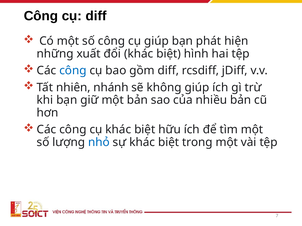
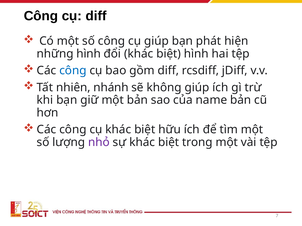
những xuất: xuất -> hình (89, 54)
nhiều: nhiều -> name (211, 100)
nhỏ colour: blue -> purple (99, 143)
